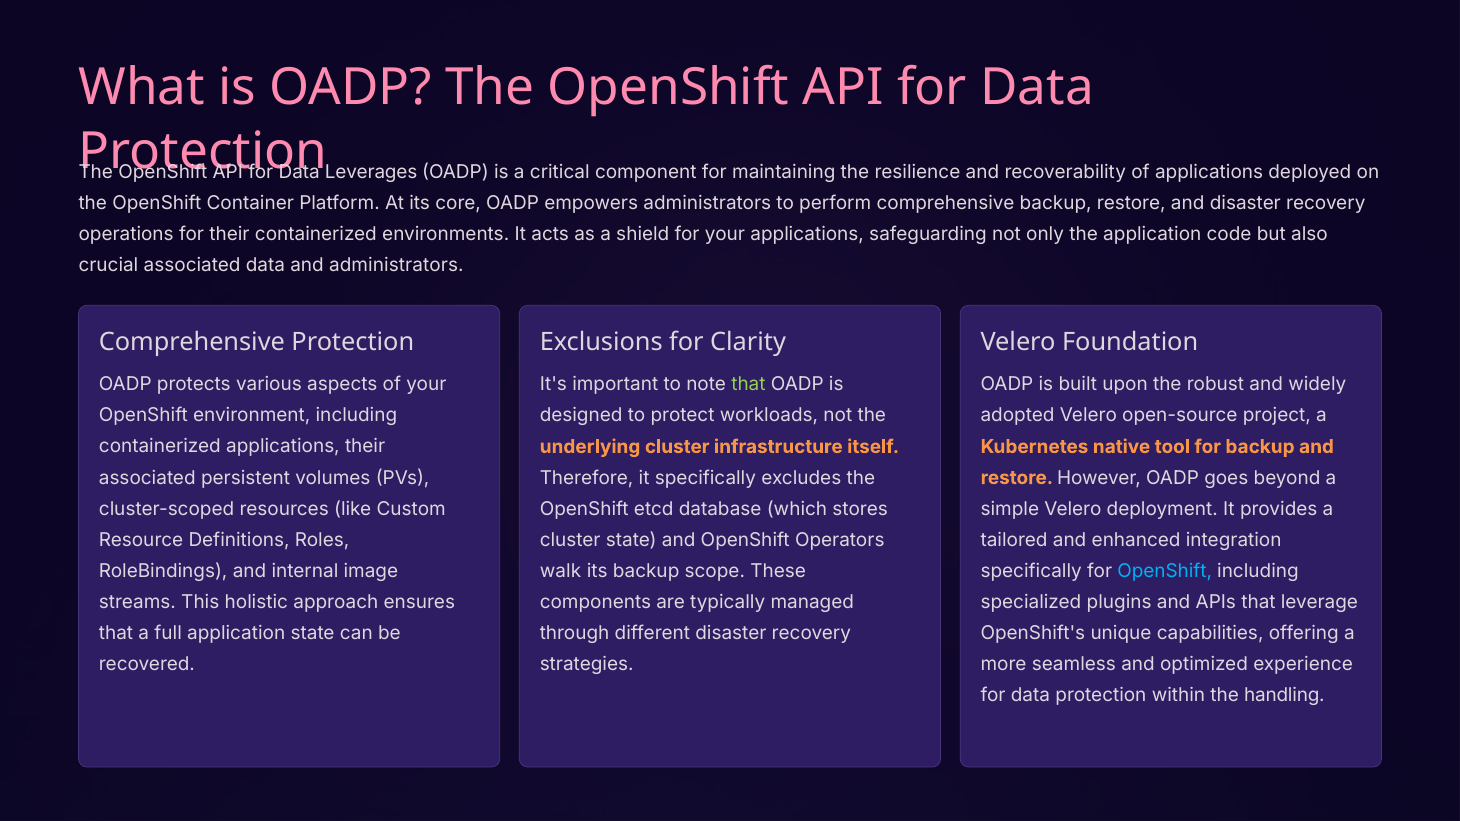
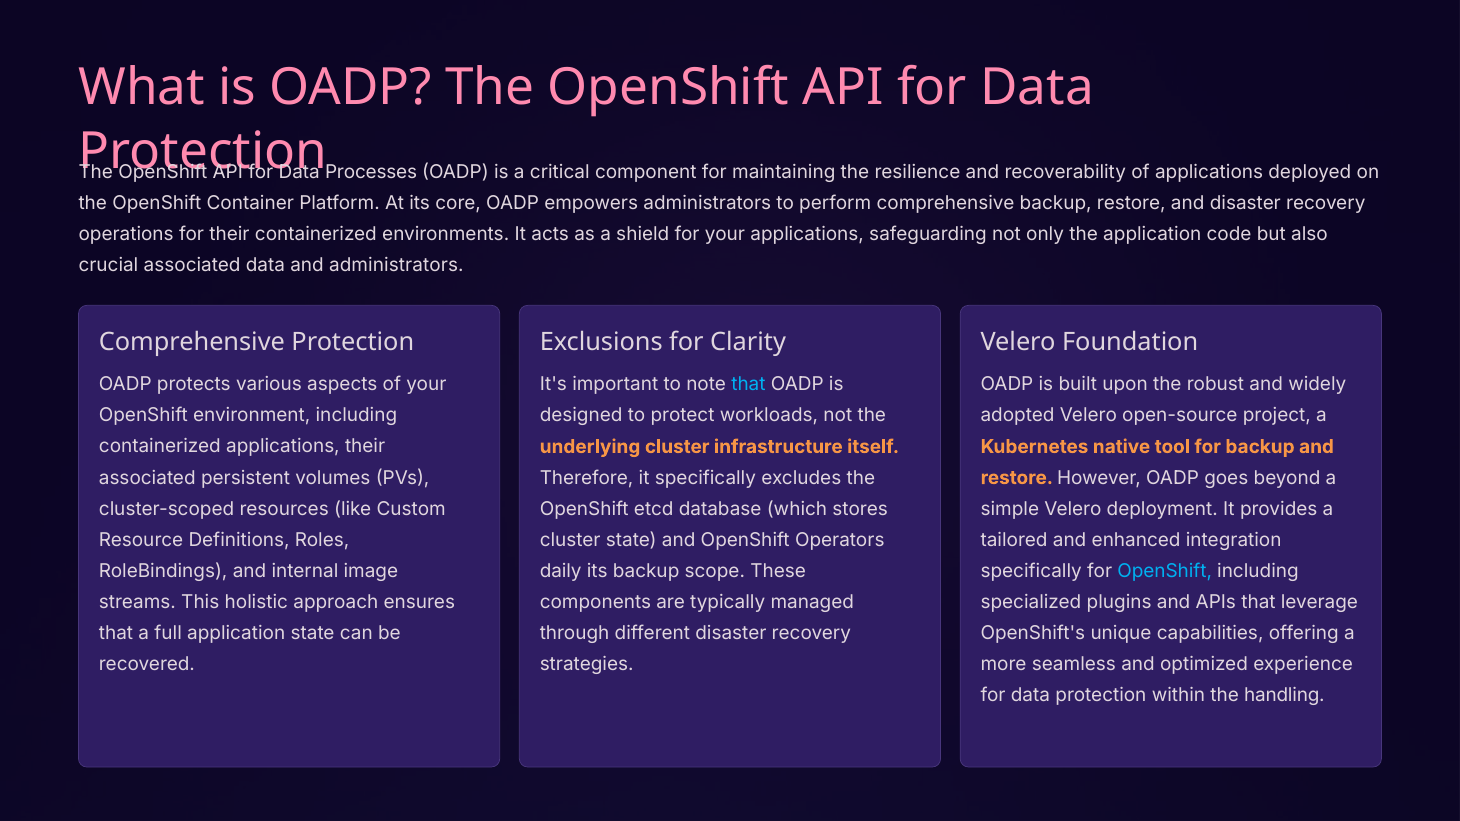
Leverages: Leverages -> Processes (371, 173)
that colour: light green -> light blue (748, 385)
walk: walk -> daily (561, 571)
